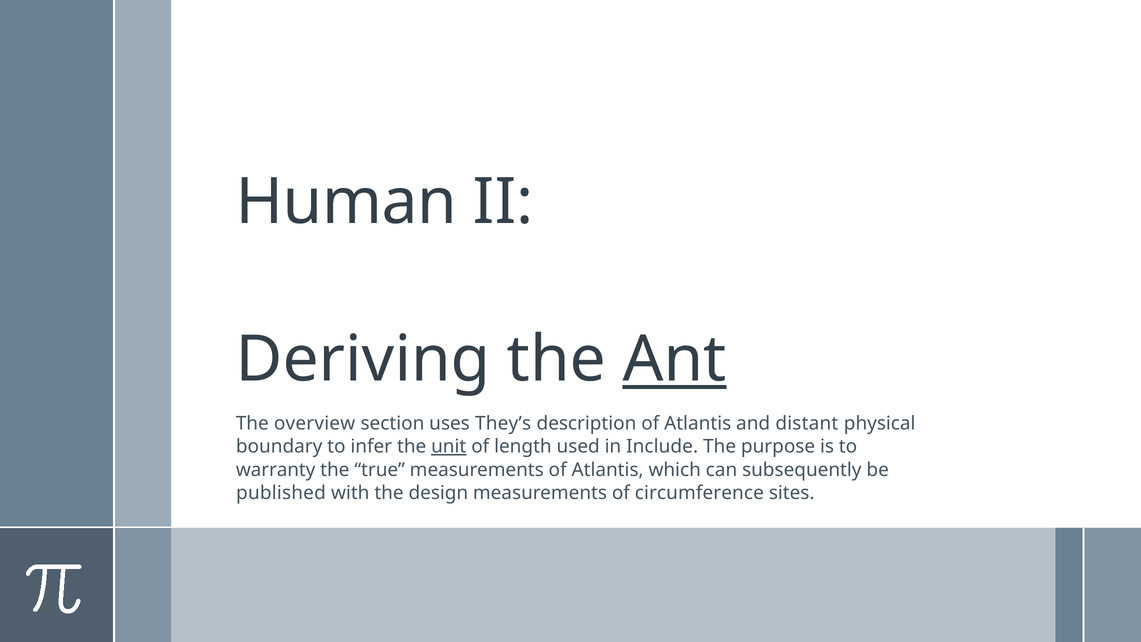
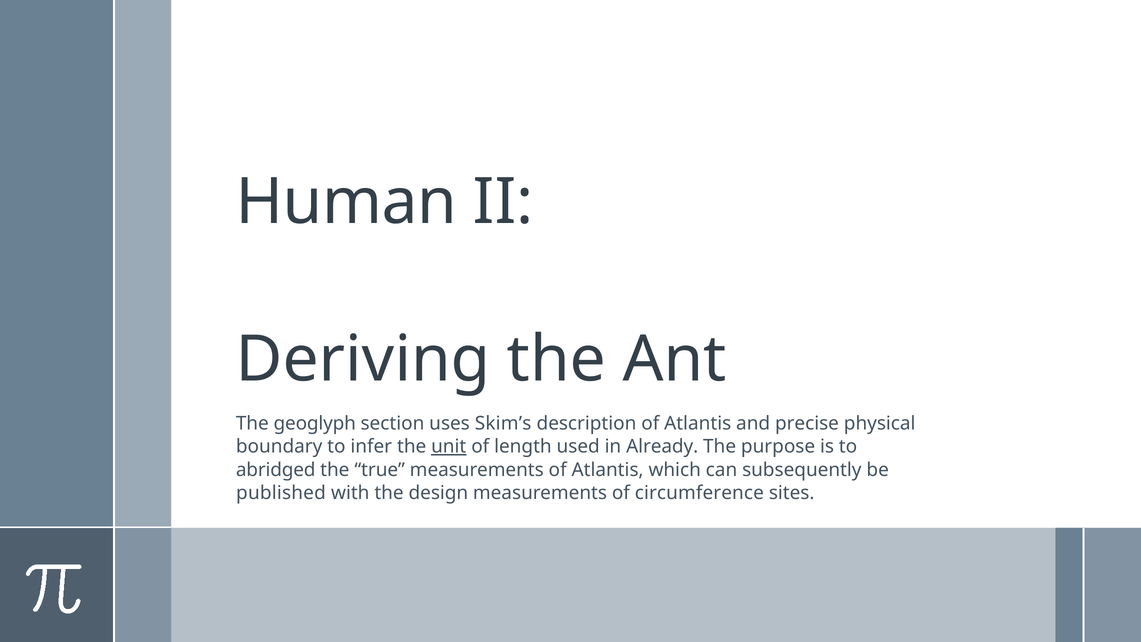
Ant underline: present -> none (675, 359)
overview: overview -> geoglyph (315, 423)
They’s: They’s -> Skim’s (503, 423)
distant: distant -> precise (807, 423)
Include: Include -> Already (662, 447)
warranty: warranty -> abridged (276, 470)
